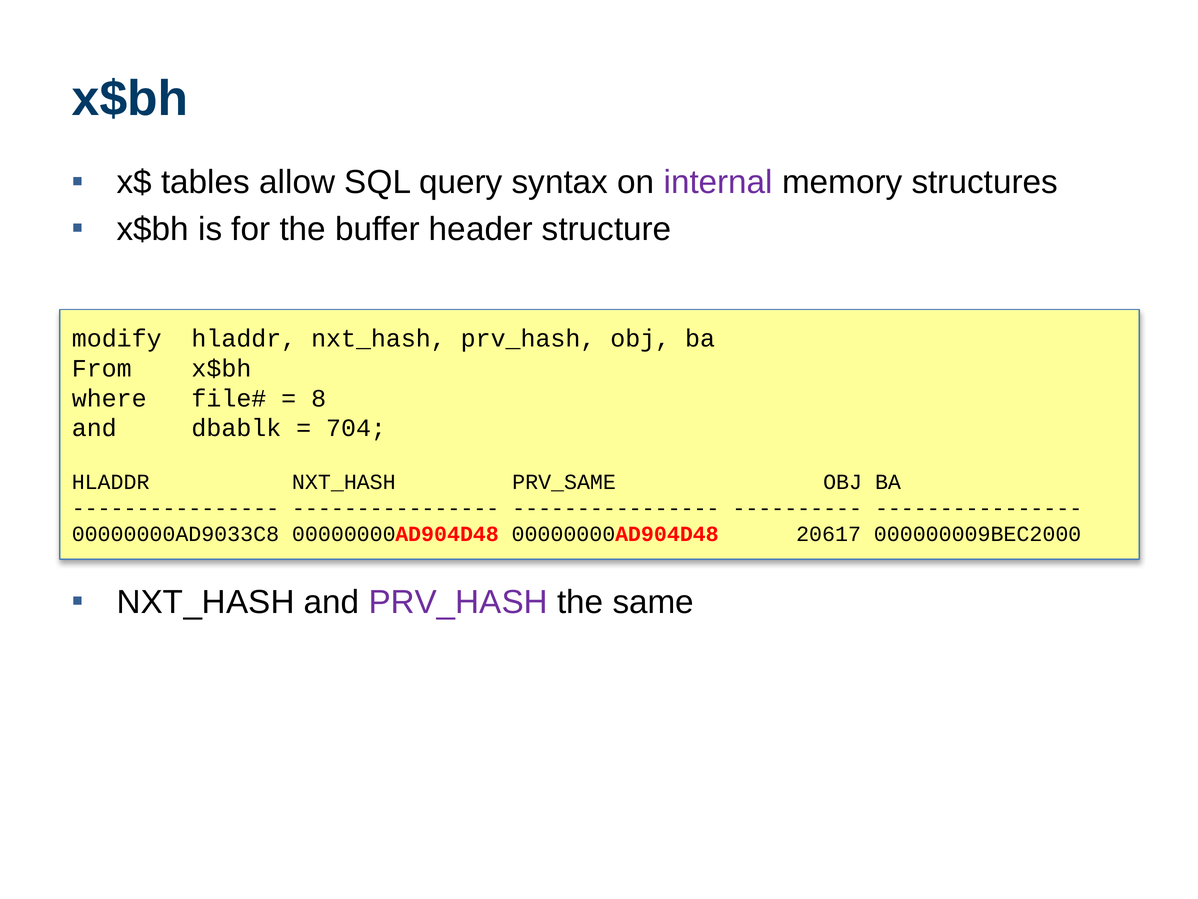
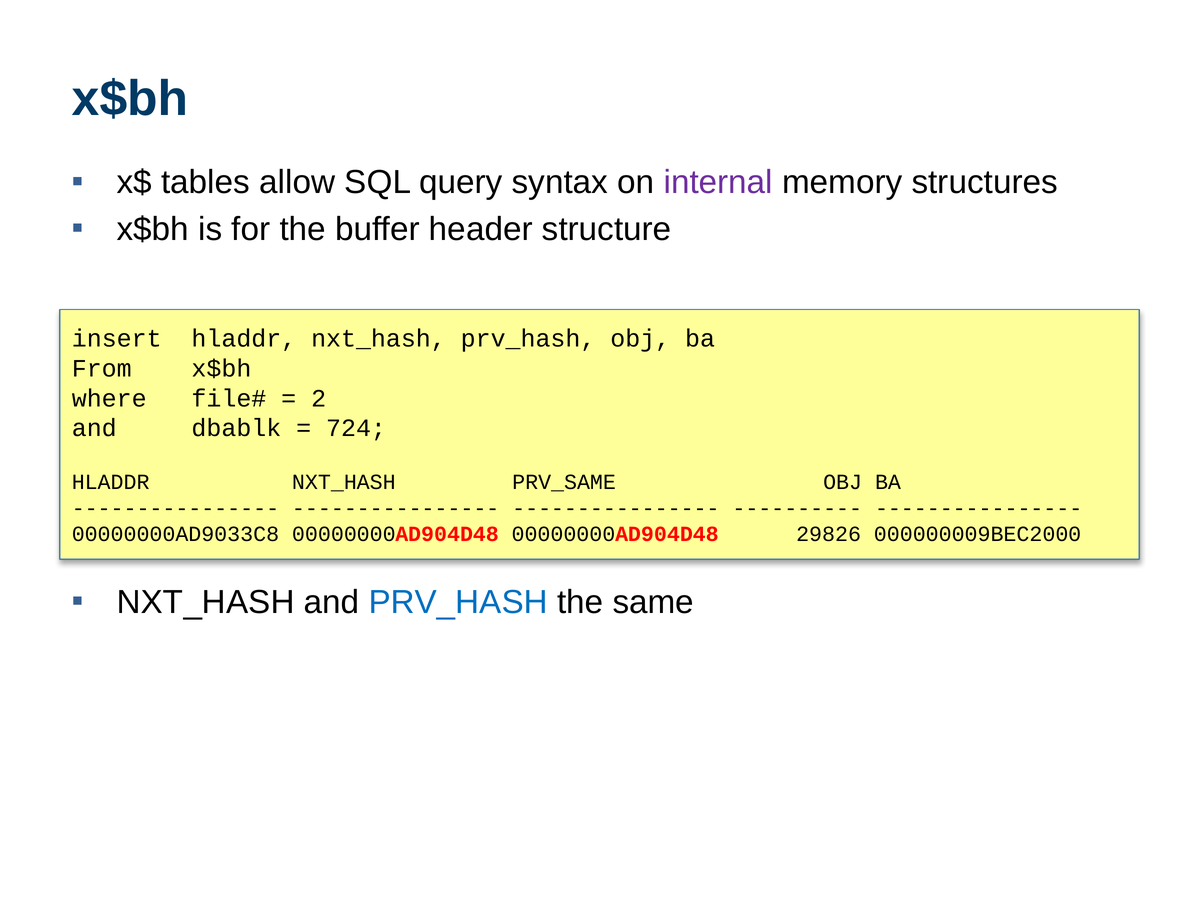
modify: modify -> insert (117, 338)
8: 8 -> 2 (319, 398)
704: 704 -> 724 (356, 428)
20617: 20617 -> 29826 (829, 534)
PRV_HASH colour: purple -> blue (458, 602)
